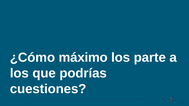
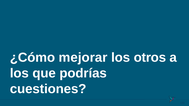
máximo: máximo -> mejorar (83, 58)
parte: parte -> otros (150, 58)
